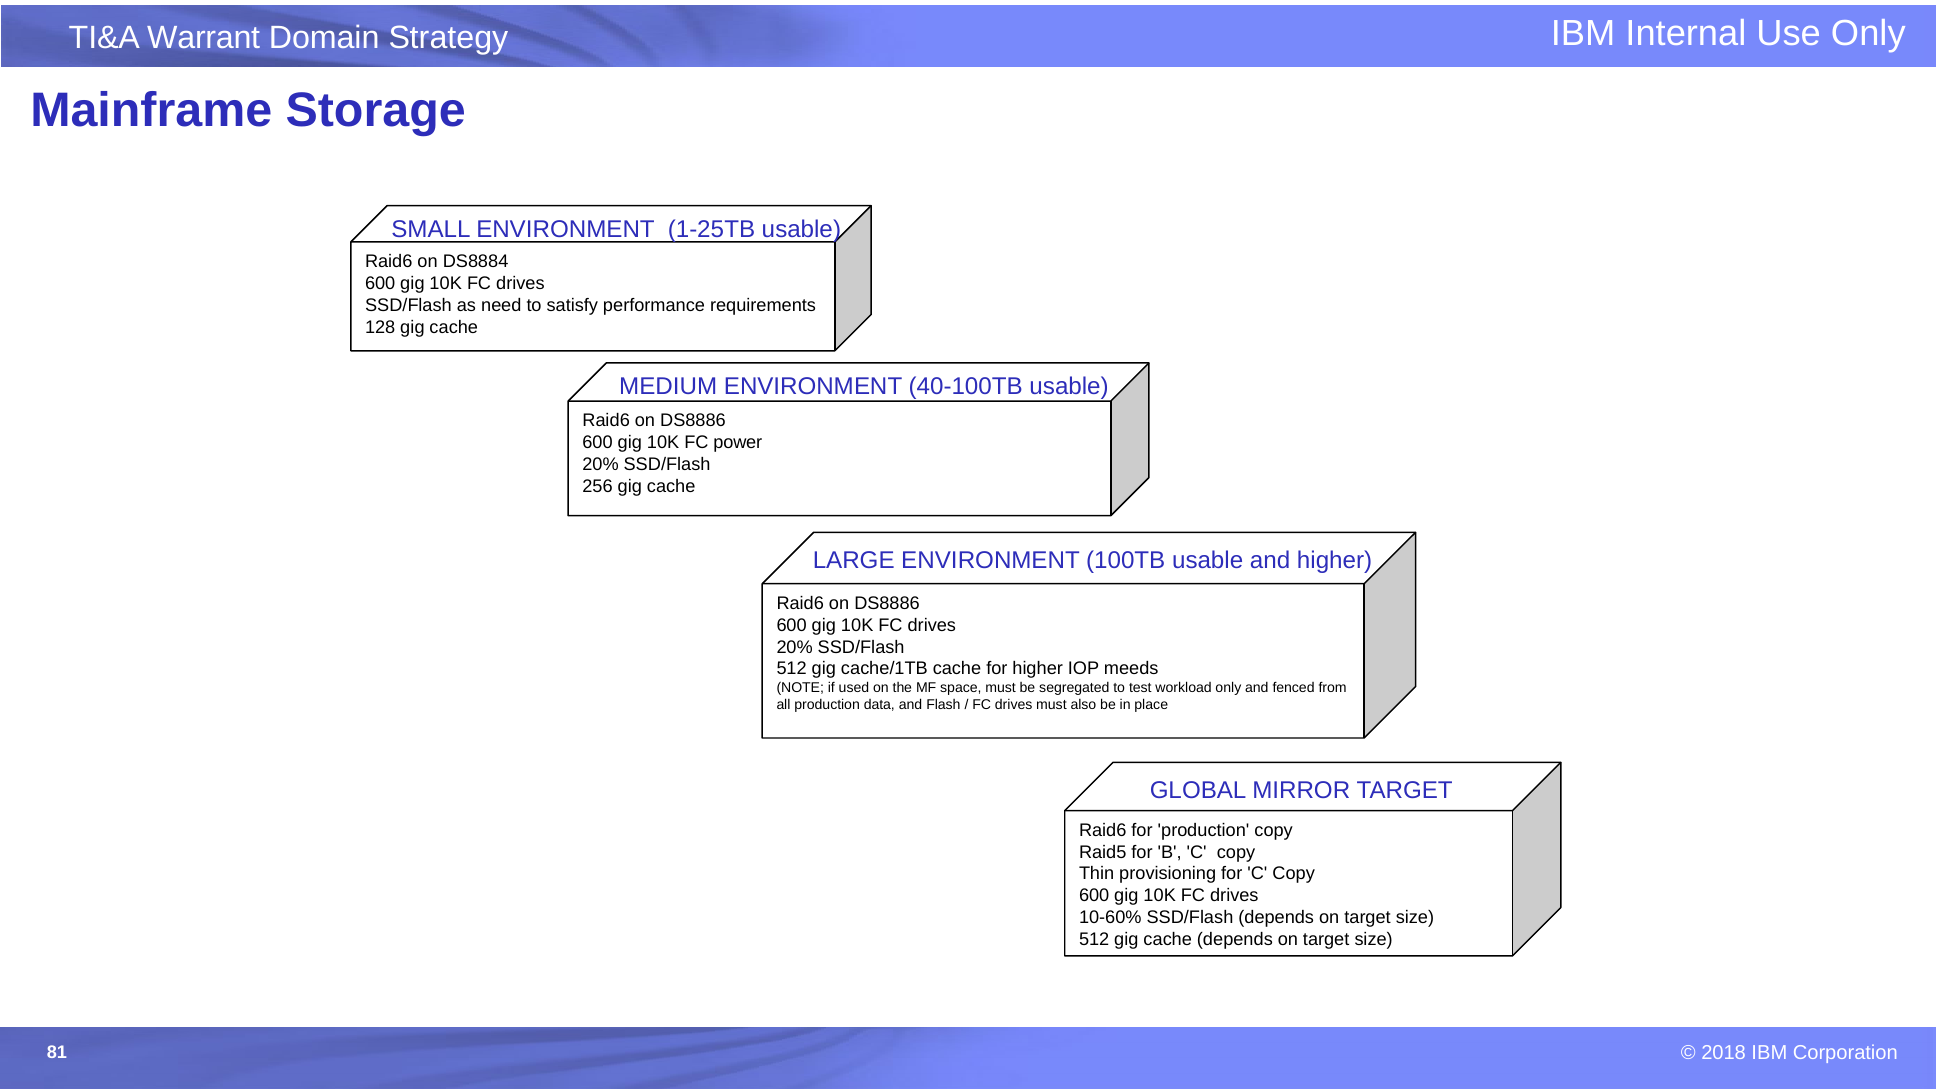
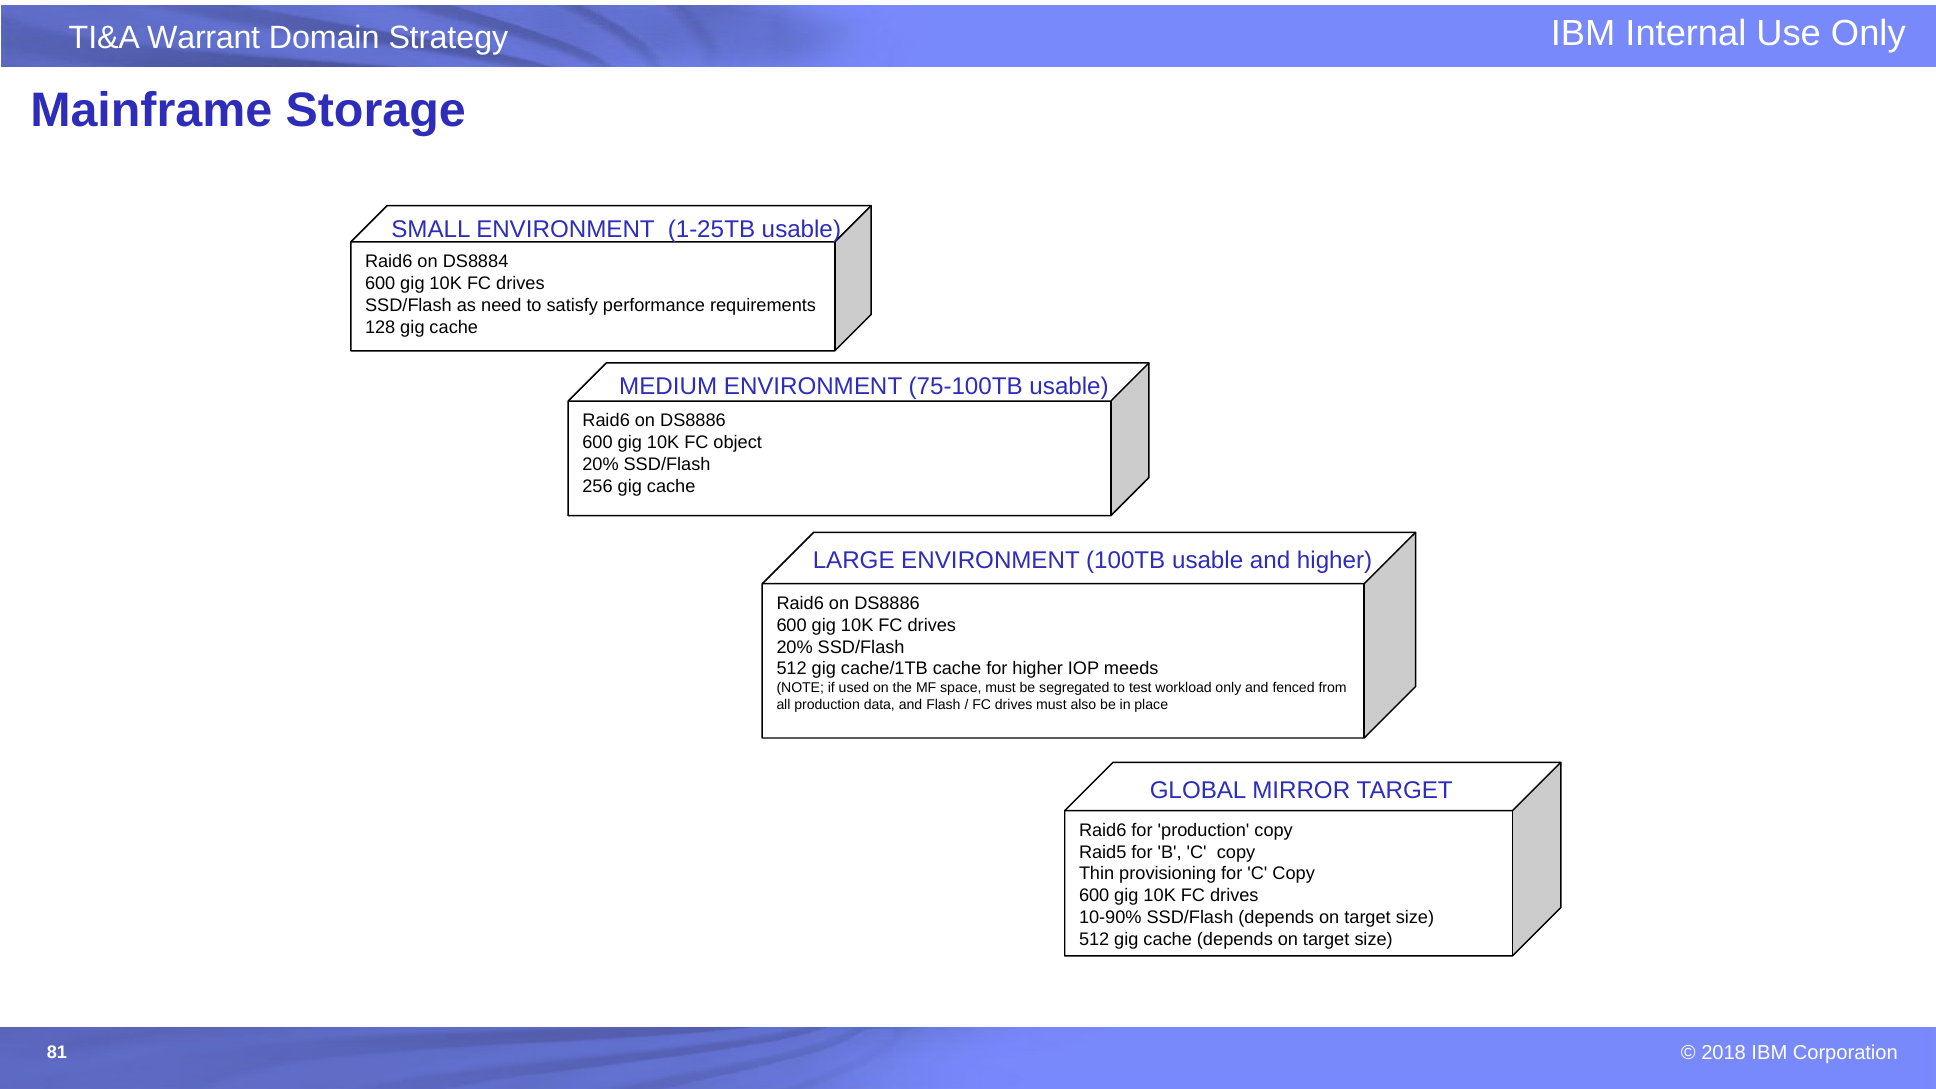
40-100TB: 40-100TB -> 75-100TB (966, 387)
power: power -> object (738, 443)
10-60%: 10-60% -> 10-90% (1110, 918)
